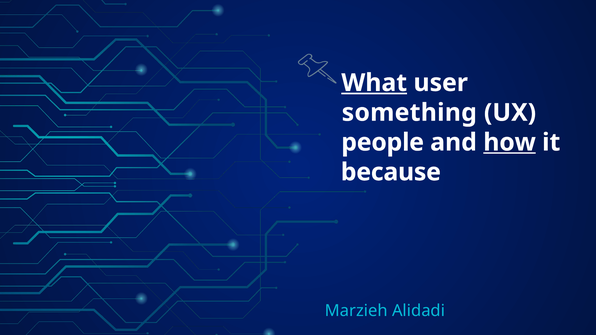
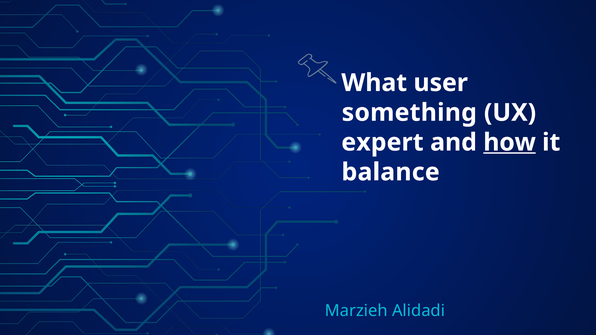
What underline: present -> none (374, 83)
people: people -> expert (382, 142)
because: because -> balance (391, 172)
